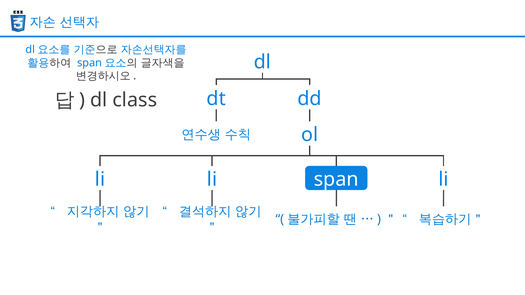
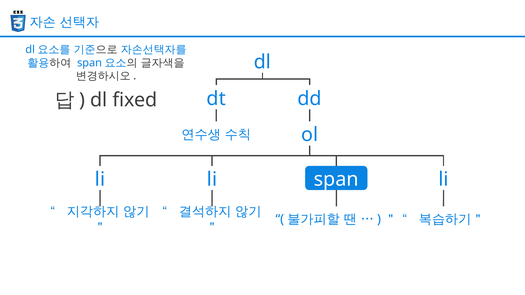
class: class -> fixed (135, 100)
